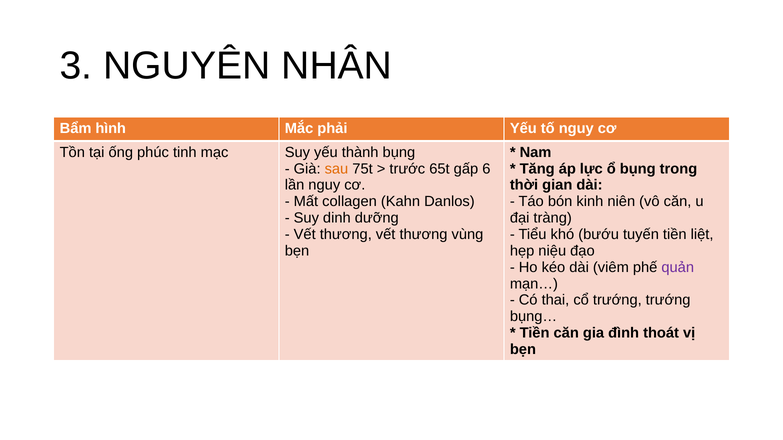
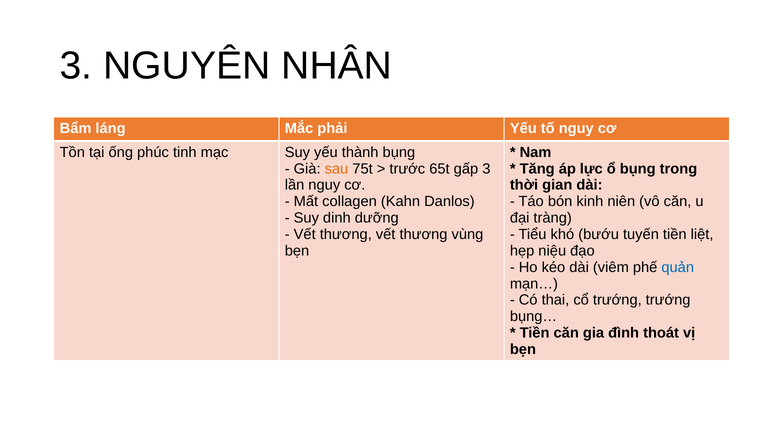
hình: hình -> láng (111, 129)
gấp 6: 6 -> 3 (486, 169)
quản colour: purple -> blue (678, 268)
